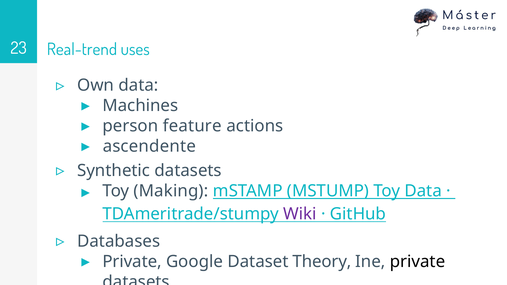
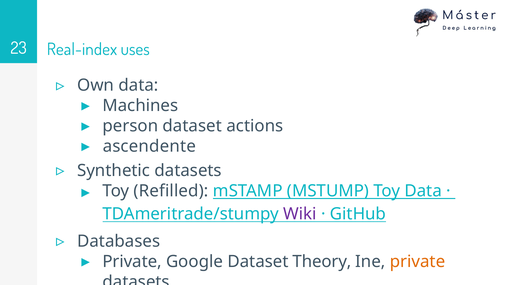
Real-trend: Real-trend -> Real-index (82, 49)
person feature: feature -> dataset (192, 126)
Making: Making -> Refilled (171, 191)
private colour: black -> orange (418, 262)
